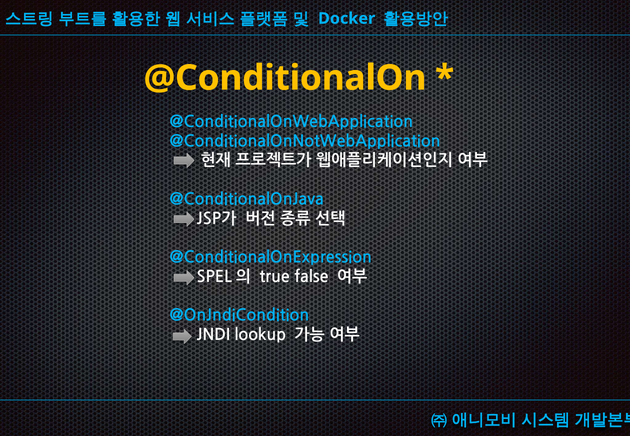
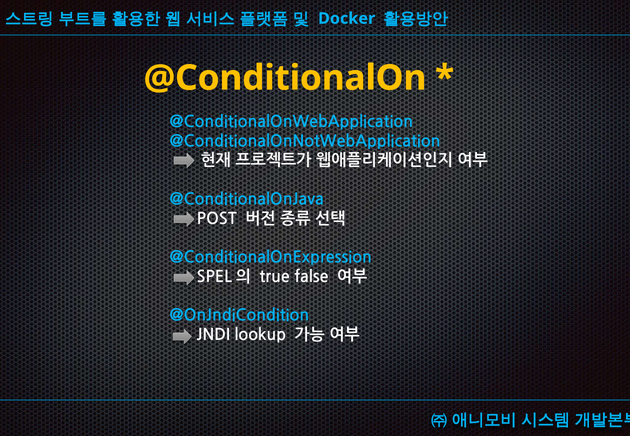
JSP가: JSP가 -> POST (217, 219)
